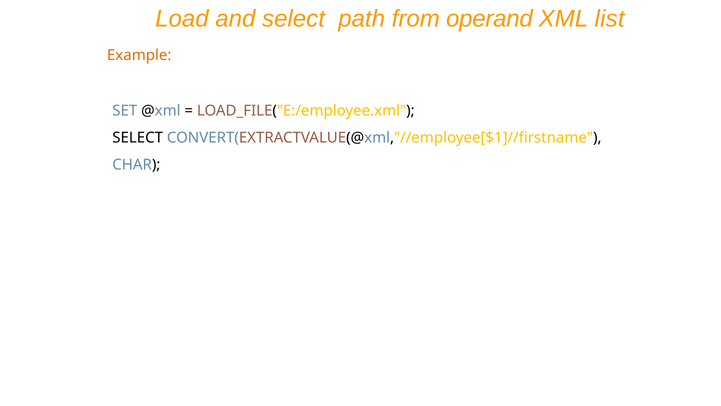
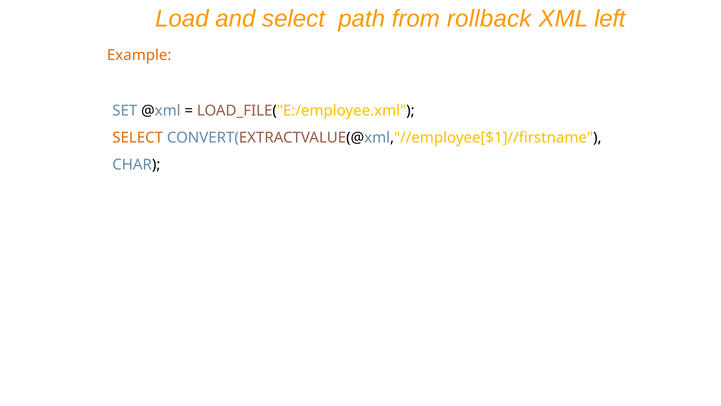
operand: operand -> rollback (489, 19)
list: list -> left (610, 19)
SELECT colour: black -> orange (138, 137)
